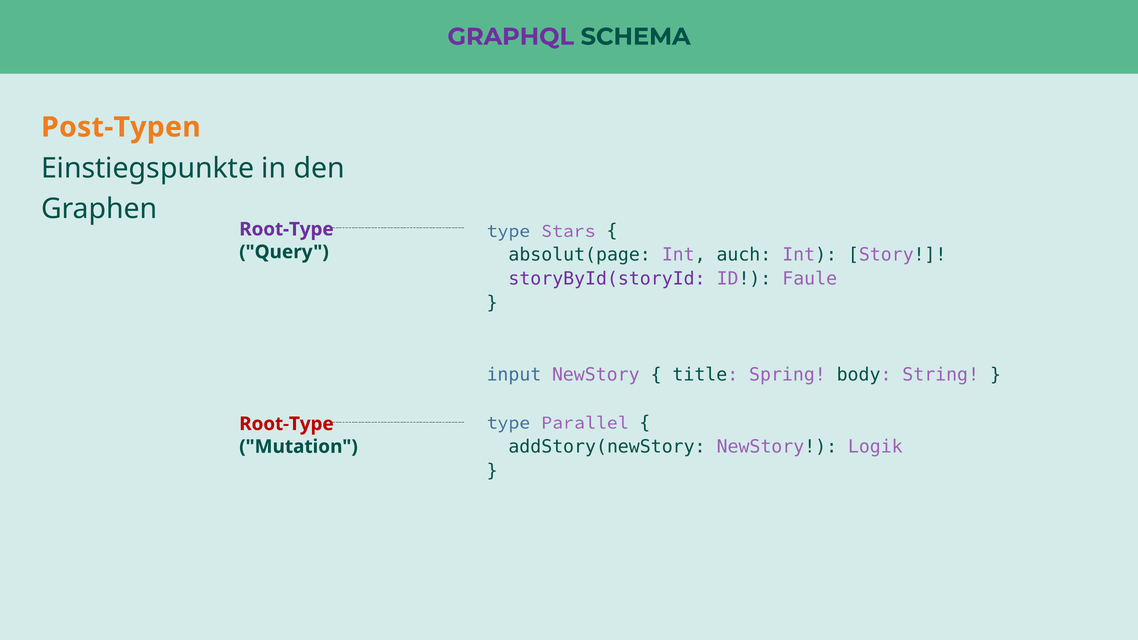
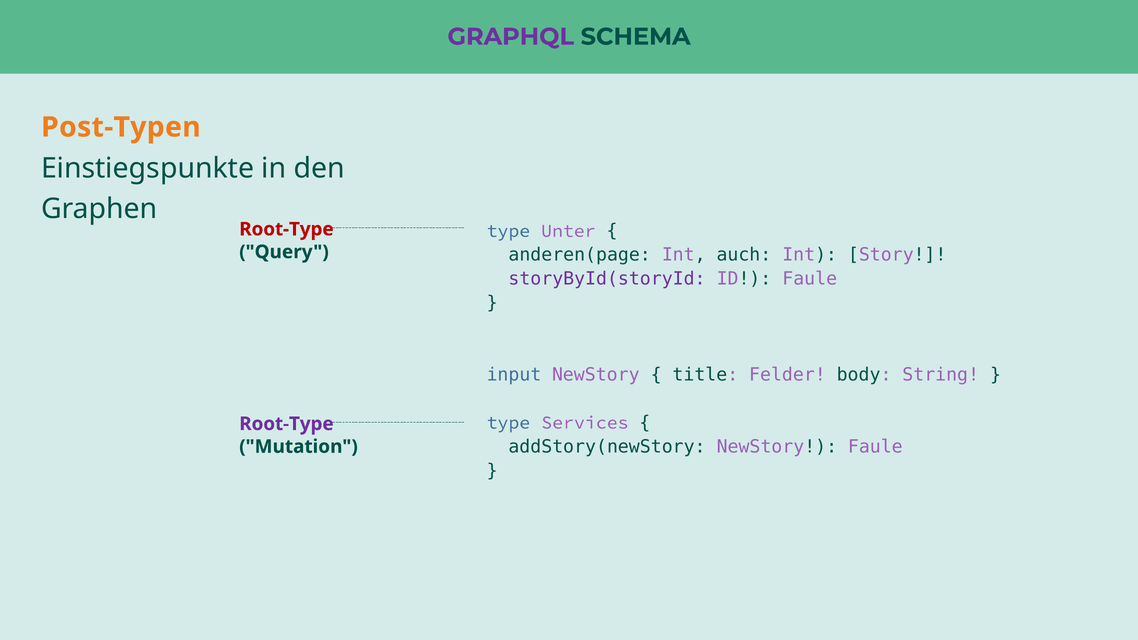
Root-Type colour: purple -> red (286, 229)
Stars: Stars -> Unter (568, 231)
absolut(page: absolut(page -> anderen(page (580, 255)
Spring: Spring -> Felder (787, 375)
Parallel: Parallel -> Services (585, 423)
Root-Type colour: red -> purple (286, 424)
NewStory Logik: Logik -> Faule (875, 447)
